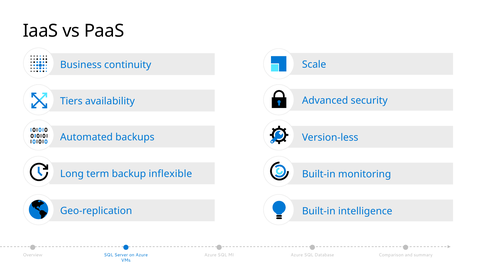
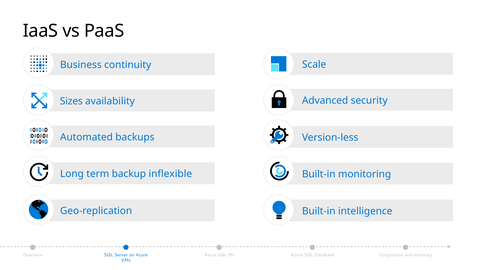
Tiers: Tiers -> Sizes (71, 101)
